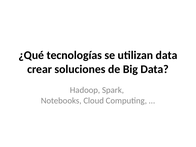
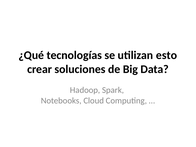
utilizan data: data -> esto (166, 55)
